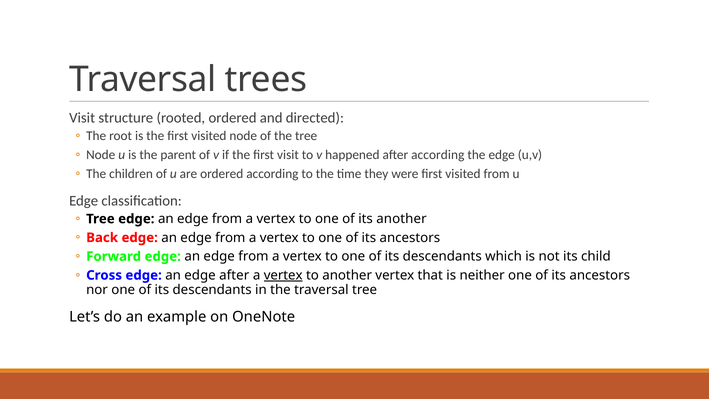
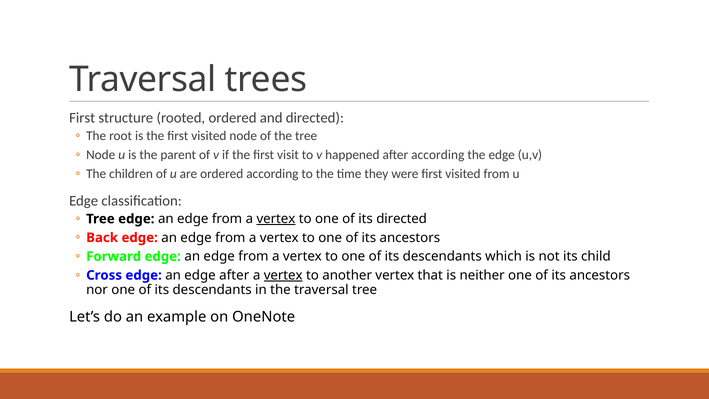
Visit: Visit -> First (82, 118)
vertex underline: none -> present (276, 219)
its another: another -> directed (402, 219)
